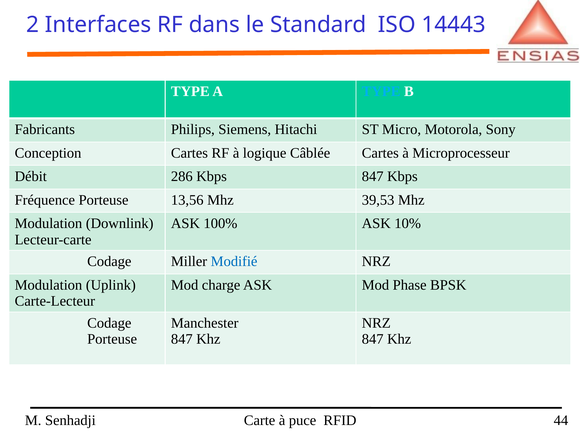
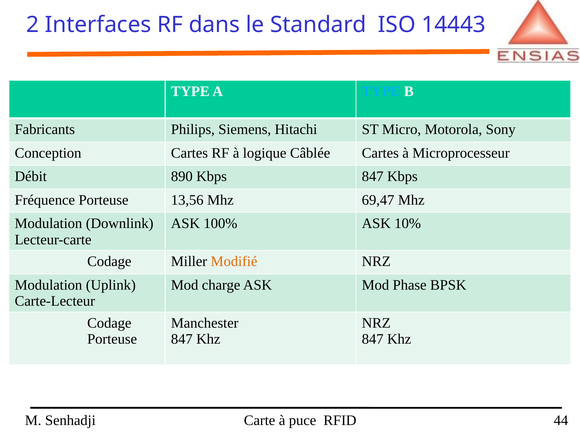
286: 286 -> 890 (182, 176)
39,53: 39,53 -> 69,47 (378, 200)
Modifié colour: blue -> orange (234, 261)
